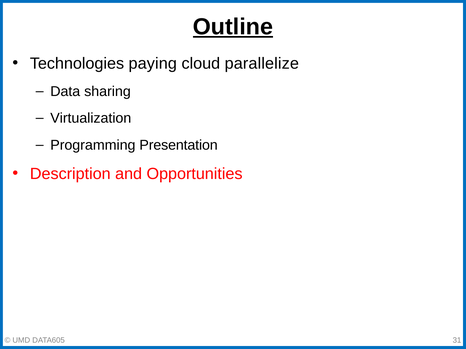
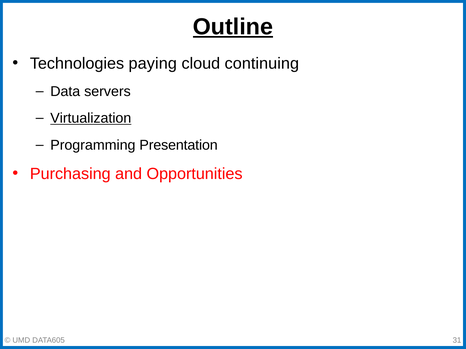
parallelize: parallelize -> continuing (262, 64)
sharing: sharing -> servers (107, 92)
Virtualization underline: none -> present (91, 118)
Description: Description -> Purchasing (70, 174)
